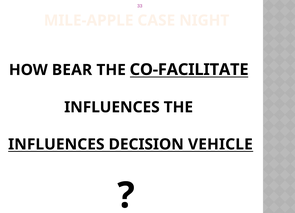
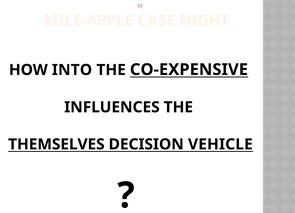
BEAR: BEAR -> INTO (72, 70)
CO-FACILITATE: CO-FACILITATE -> CO-EXPENSIVE (189, 70)
INFLUENCES: INFLUENCES -> THEMSELVES (56, 144)
